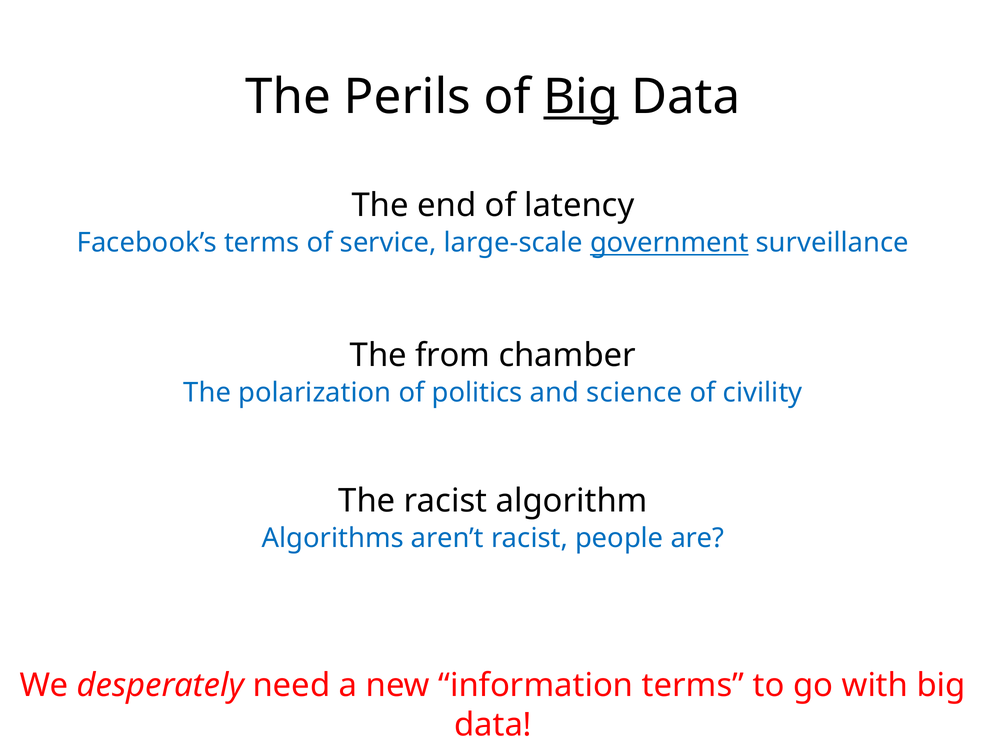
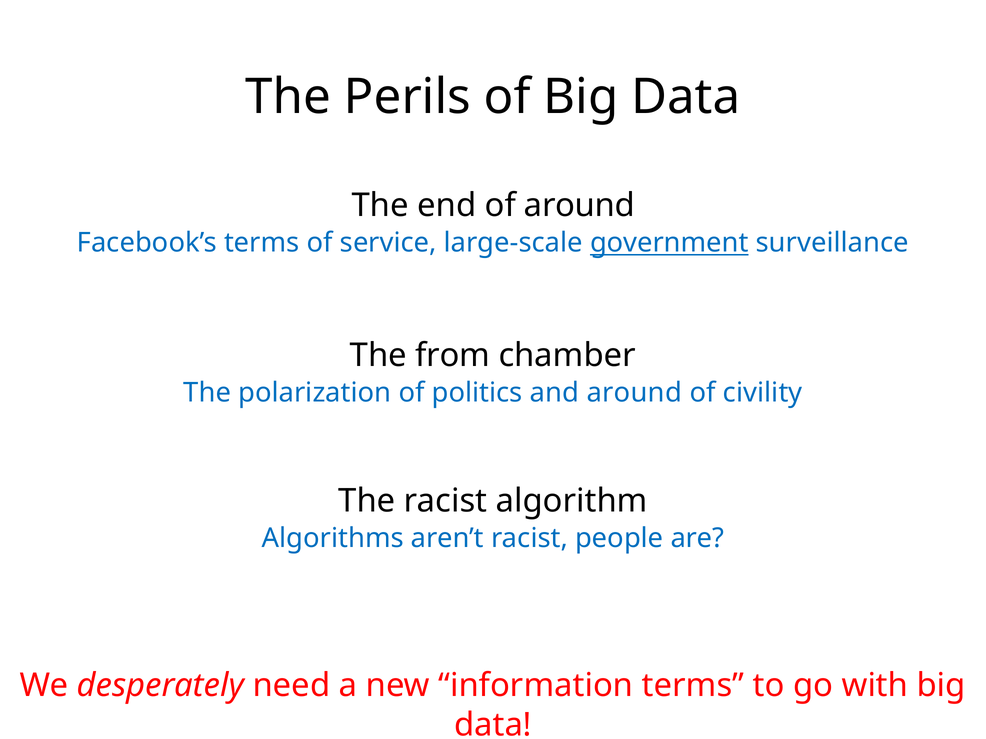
Big underline: present -> none (581, 97)
of latency: latency -> around (580, 206)
and science: science -> around (634, 393)
